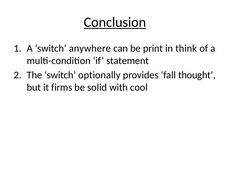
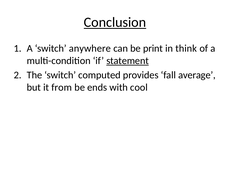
statement underline: none -> present (128, 61)
optionally: optionally -> computed (99, 75)
thought: thought -> average (197, 75)
firms: firms -> from (62, 87)
solid: solid -> ends (97, 87)
